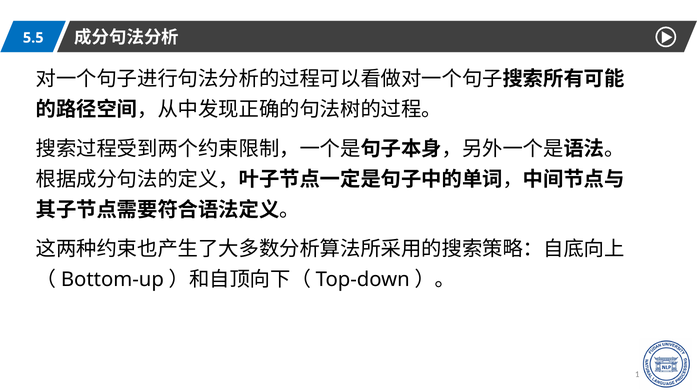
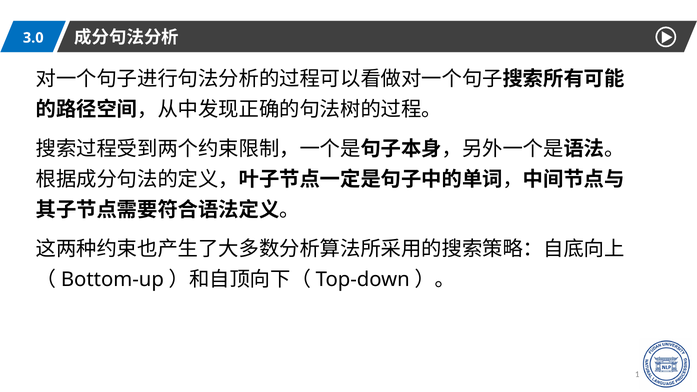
5.5: 5.5 -> 3.0 (33, 38)
